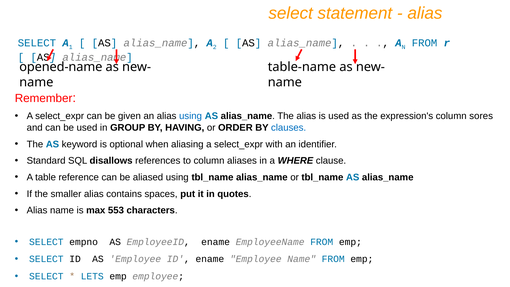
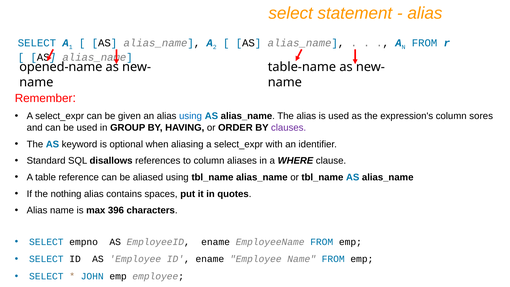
clauses colour: blue -> purple (289, 128)
smaller: smaller -> nothing (66, 194)
553: 553 -> 396 (116, 210)
LETS: LETS -> JOHN (92, 276)
